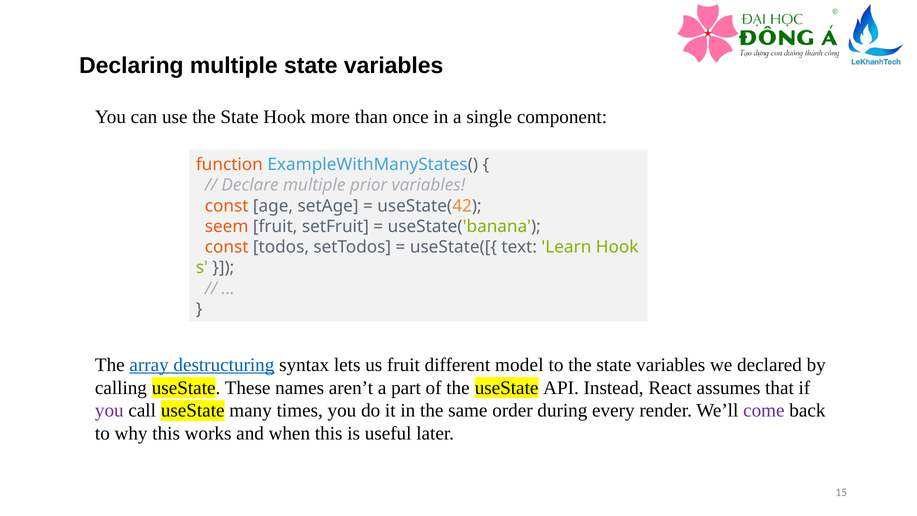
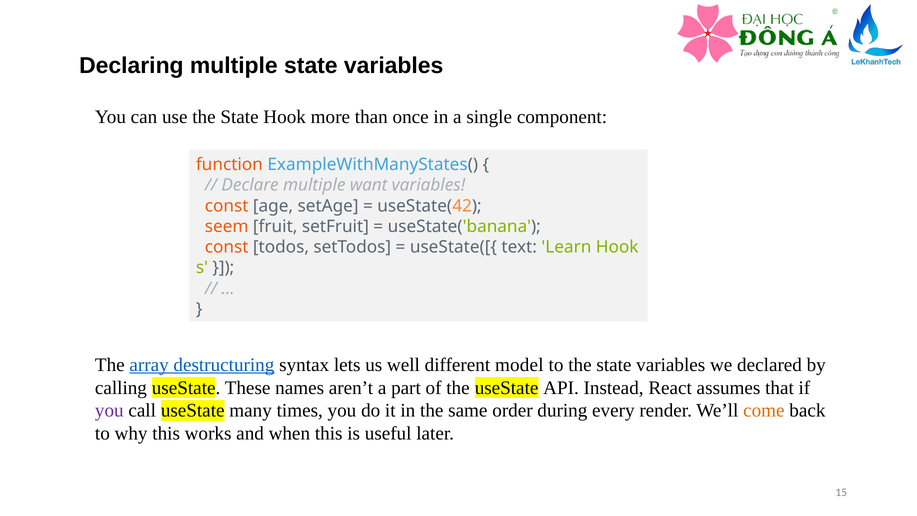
prior: prior -> want (369, 185)
us fruit: fruit -> well (403, 365)
come colour: purple -> orange (764, 410)
